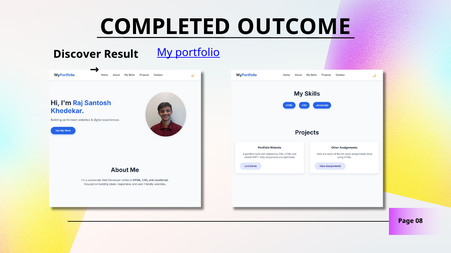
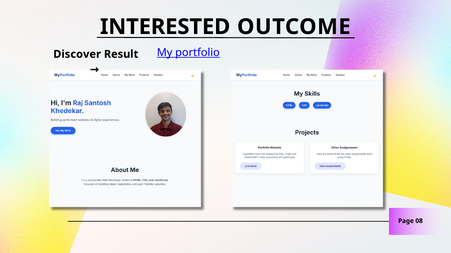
COMPLETED: COMPLETED -> INTERESTED (165, 27)
